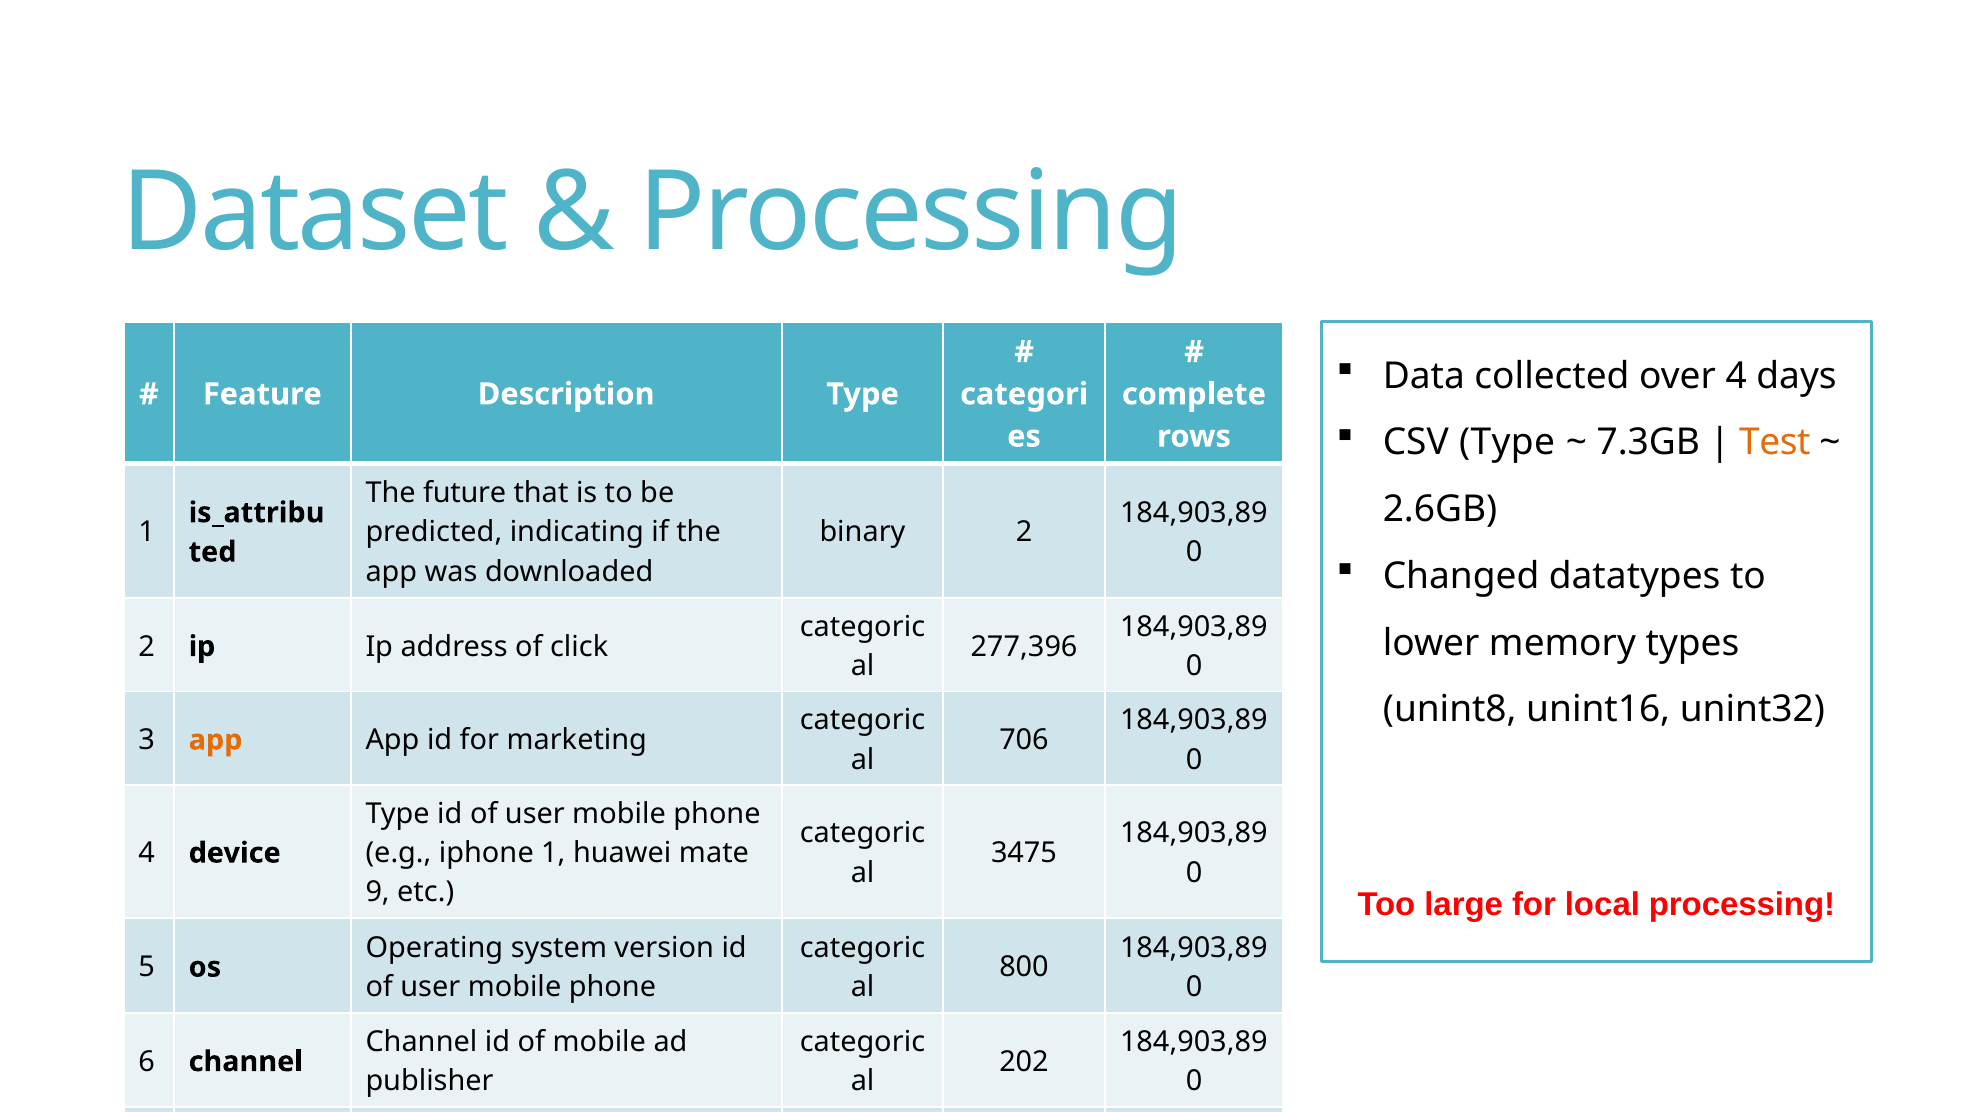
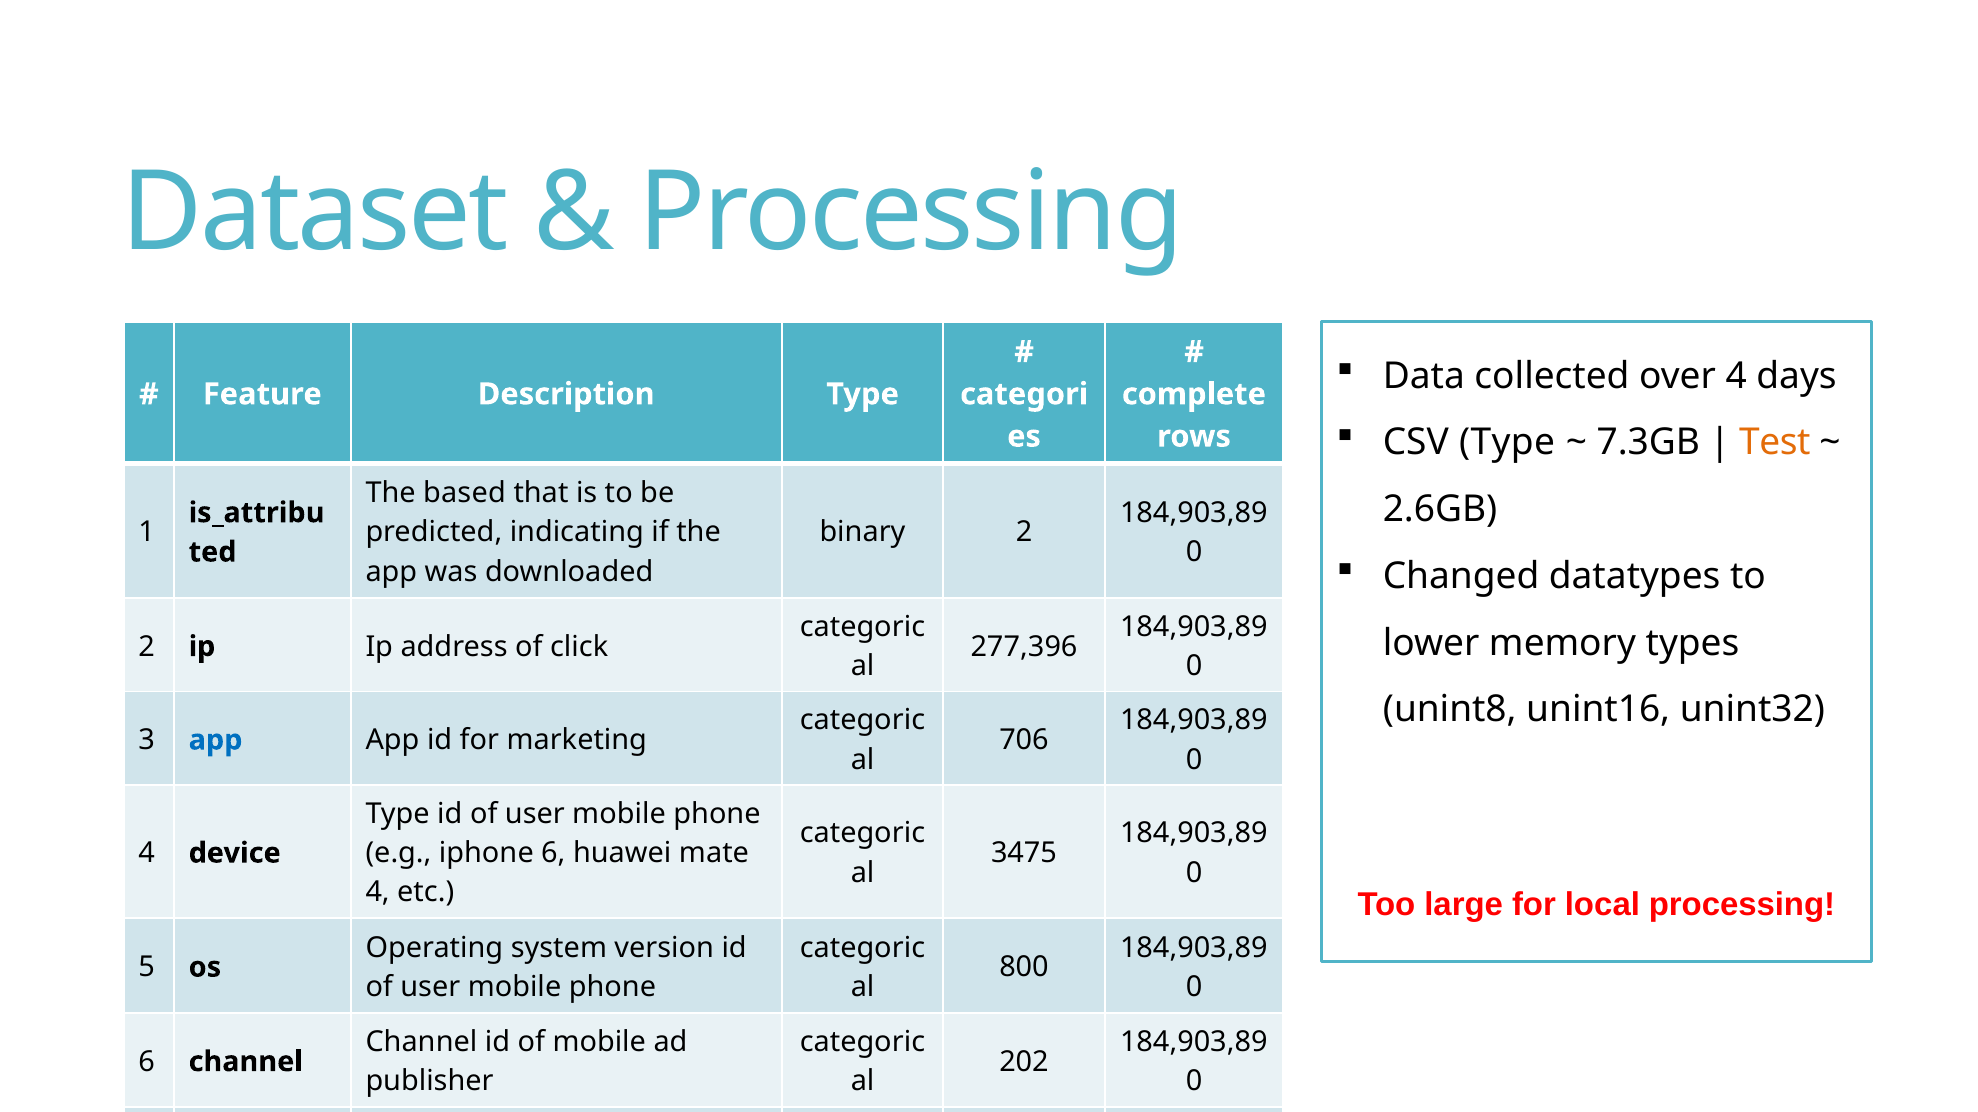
future: future -> based (464, 493)
app colour: orange -> blue (216, 740)
iphone 1: 1 -> 6 (553, 854)
9: 9 -> 4 (378, 893)
